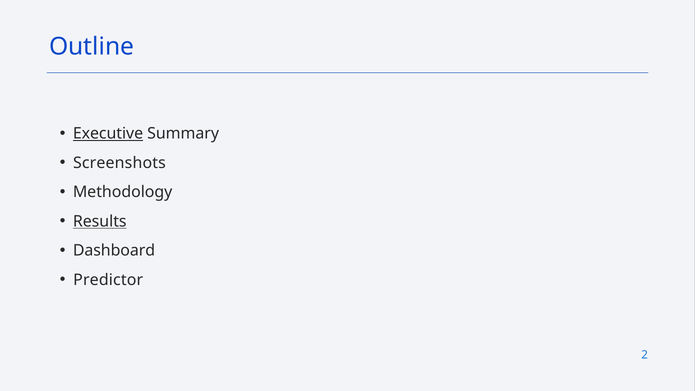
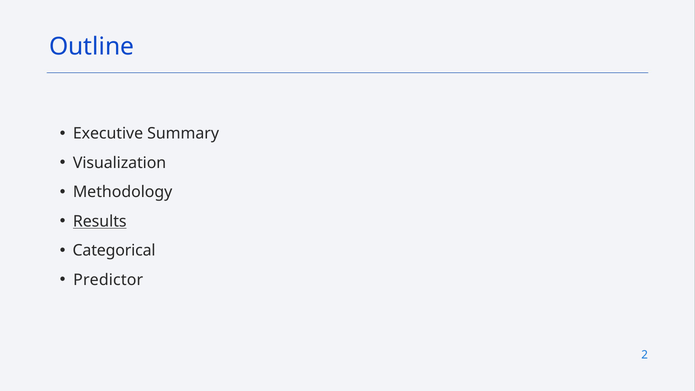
Executive underline: present -> none (108, 134)
Screenshots: Screenshots -> Visualization (120, 163)
Dashboard: Dashboard -> Categorical (114, 251)
